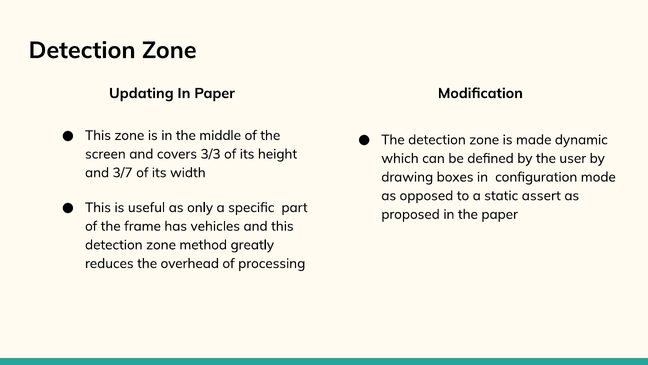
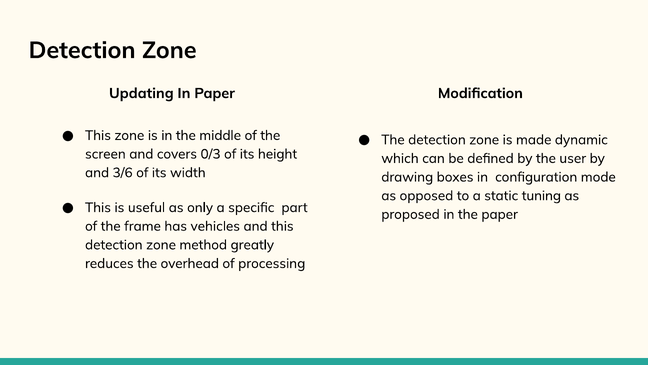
3/3: 3/3 -> 0/3 (211, 154)
3/7: 3/7 -> 3/6 (123, 172)
assert: assert -> tuning (541, 195)
